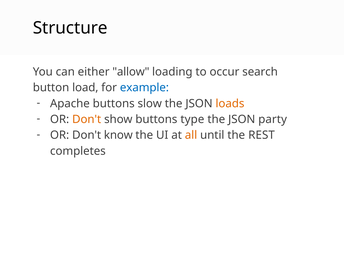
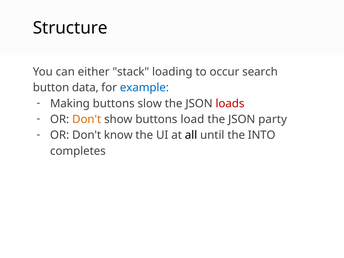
allow: allow -> stack (131, 72)
load: load -> data (85, 88)
Apache: Apache -> Making (70, 104)
loads colour: orange -> red (230, 104)
type: type -> load (192, 119)
all colour: orange -> black (191, 135)
REST: REST -> INTO (262, 135)
